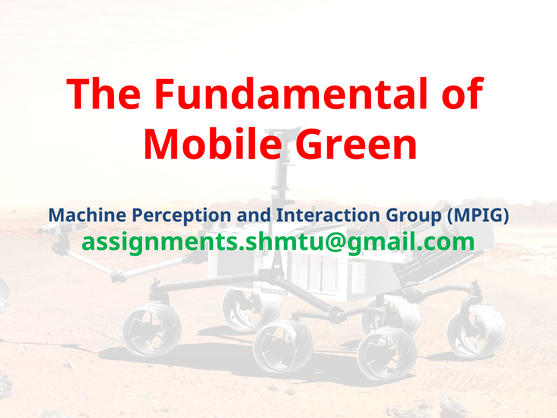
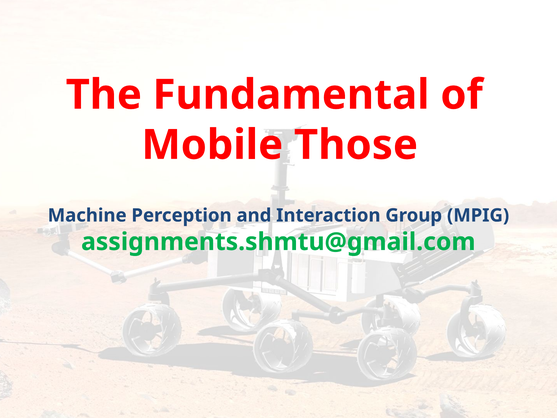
Green: Green -> Those (356, 145)
